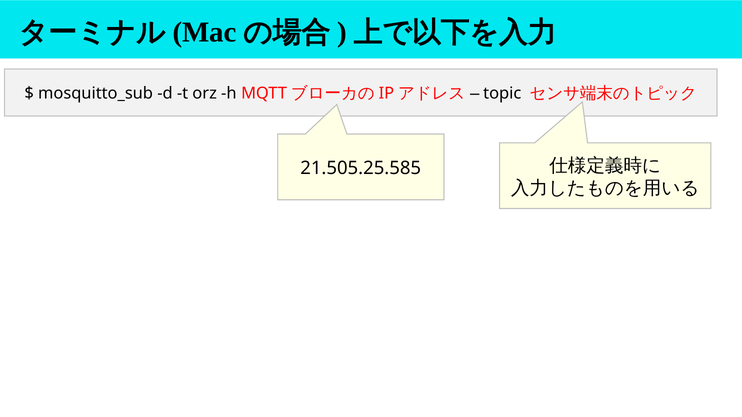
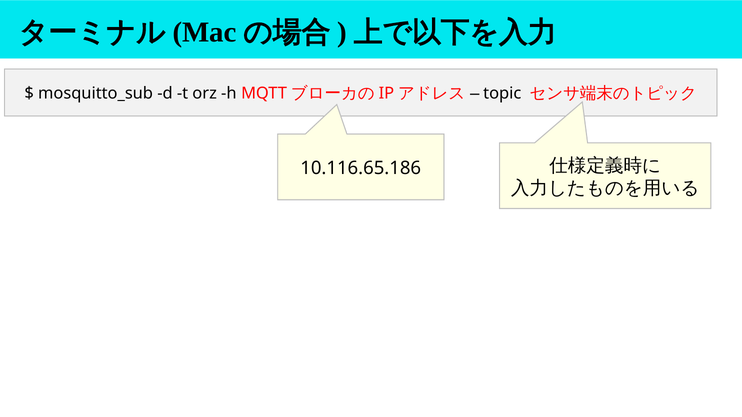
21.505.25.585: 21.505.25.585 -> 10.116.65.186 (361, 168)
